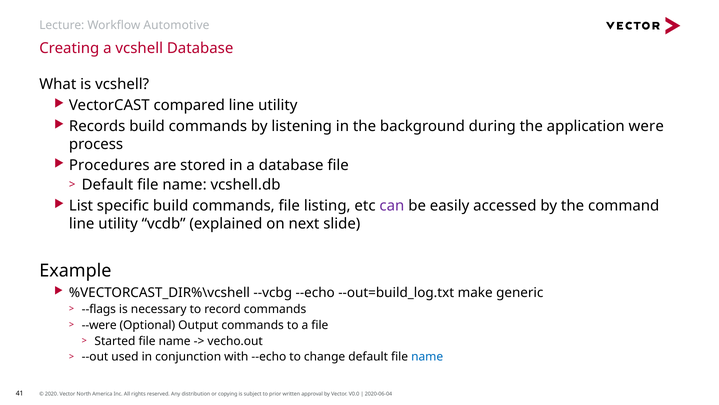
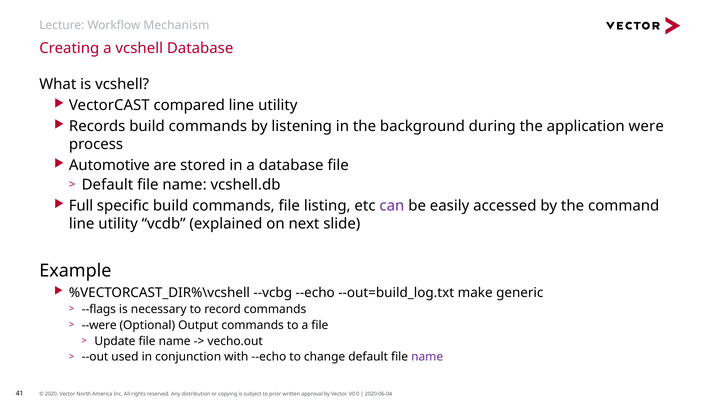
Automotive: Automotive -> Mechanism (176, 25)
Procedures: Procedures -> Automotive (109, 165)
List: List -> Full (81, 206)
Started: Started -> Update (115, 341)
name colour: blue -> purple (427, 357)
